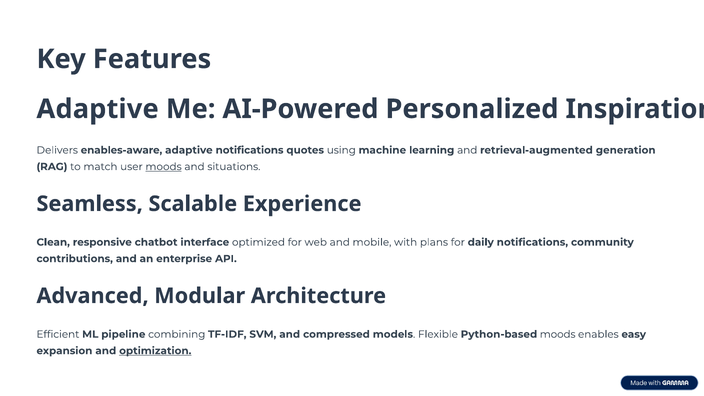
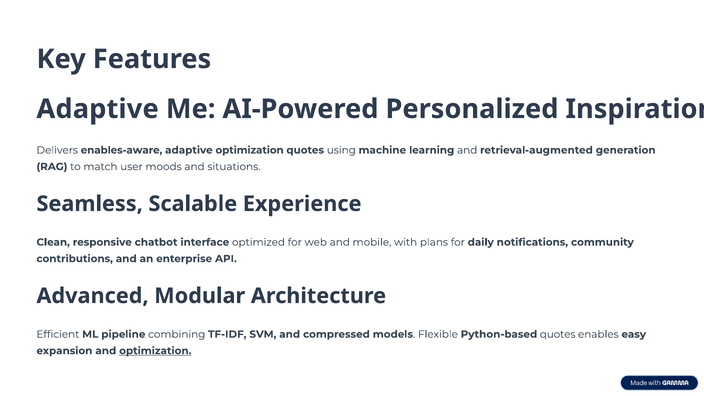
adaptive notifications: notifications -> optimization (250, 150)
moods underline: present -> none (164, 167)
Python-based moods: moods -> quotes (558, 334)
